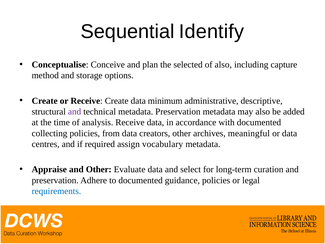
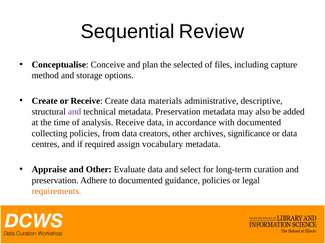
Identify: Identify -> Review (212, 31)
of also: also -> files (223, 65)
minimum: minimum -> materials (165, 101)
meaningful: meaningful -> significance (249, 133)
requirements colour: blue -> orange (56, 191)
